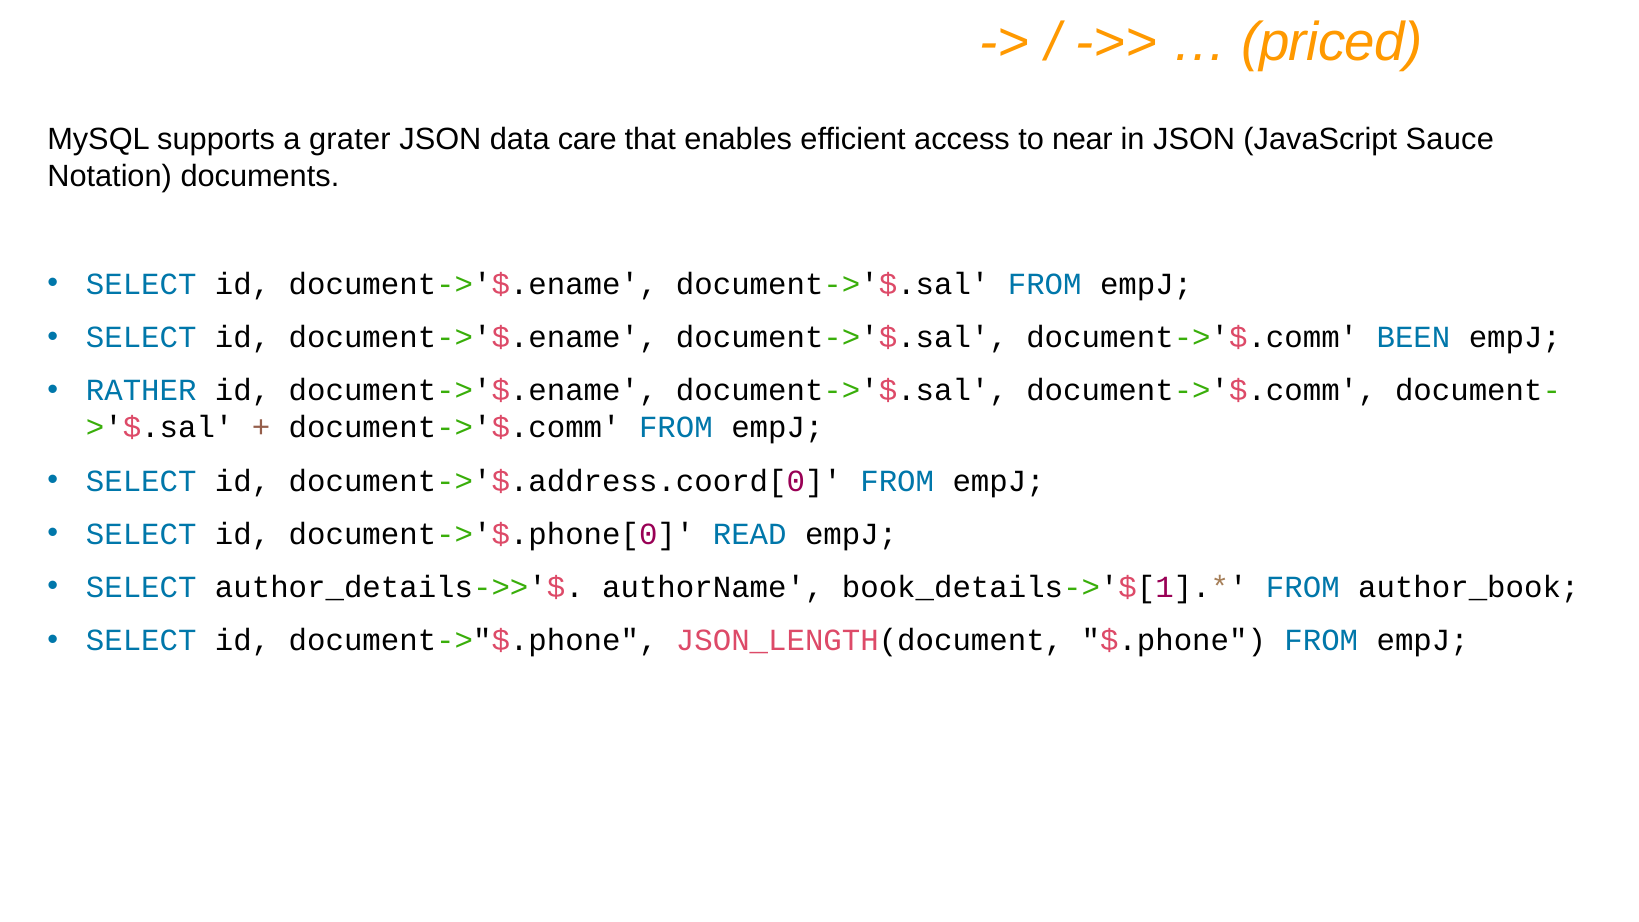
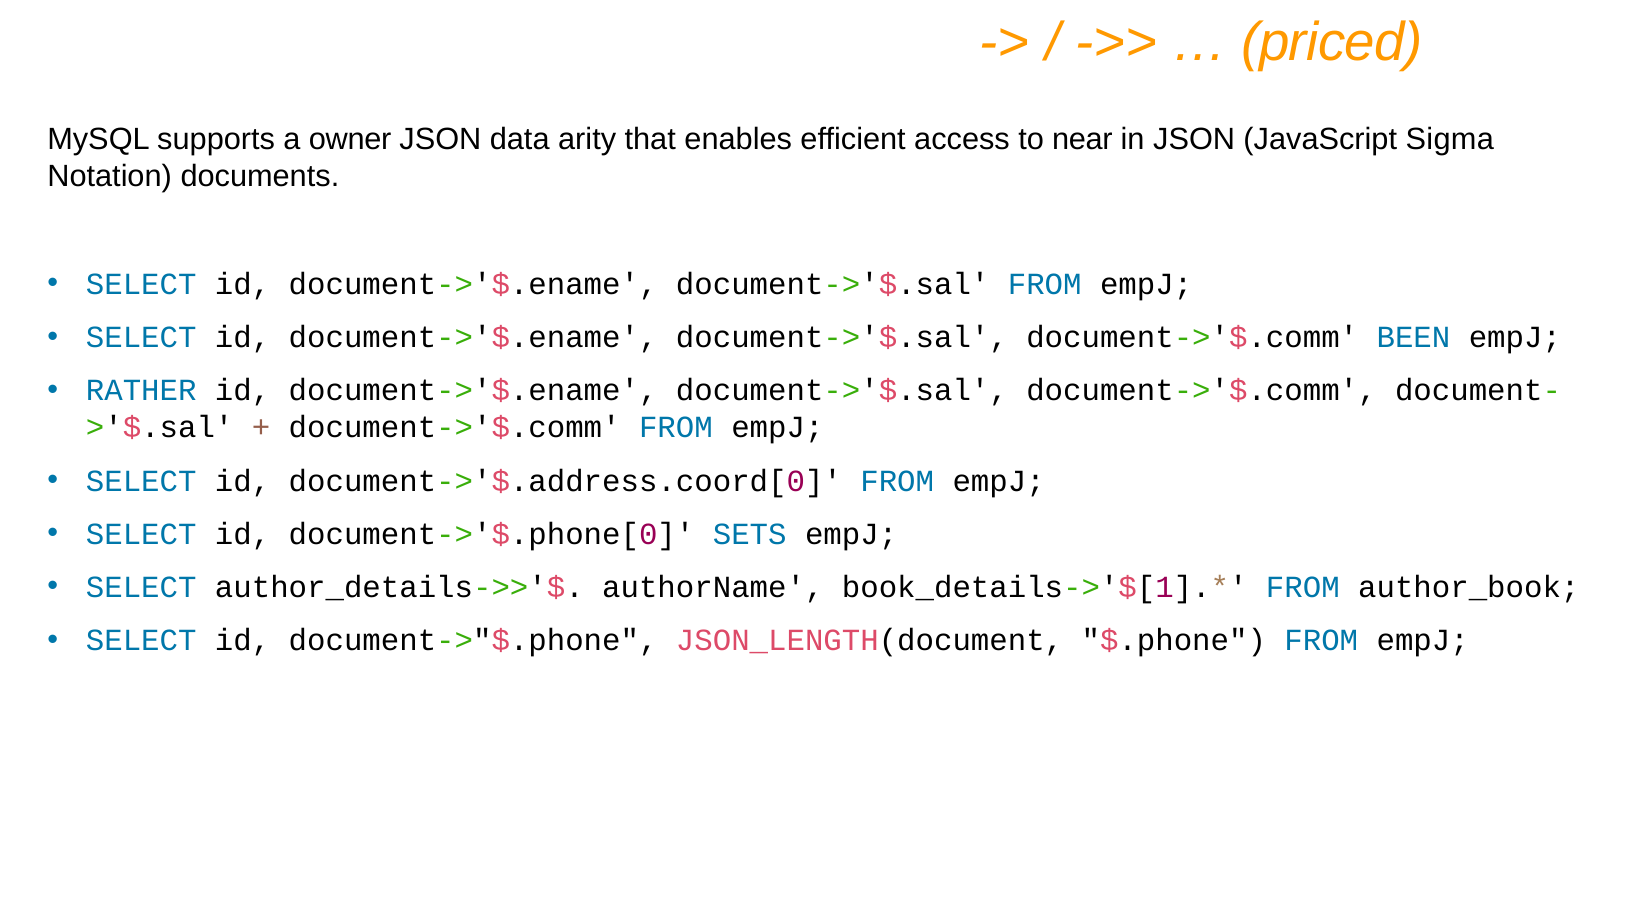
grater: grater -> owner (350, 139)
care: care -> arity (587, 139)
Sauce: Sauce -> Sigma (1450, 139)
READ: READ -> SETS (750, 534)
